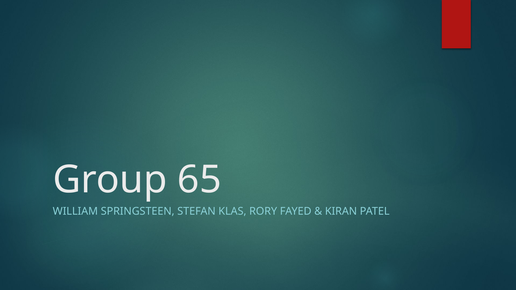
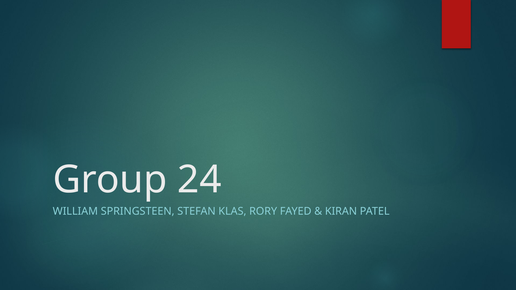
65: 65 -> 24 (199, 180)
